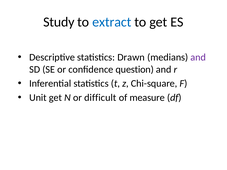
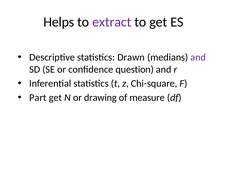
Study: Study -> Helps (59, 22)
extract colour: blue -> purple (112, 22)
Unit: Unit -> Part (38, 98)
difficult: difficult -> drawing (100, 98)
